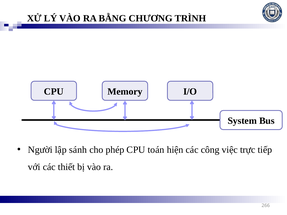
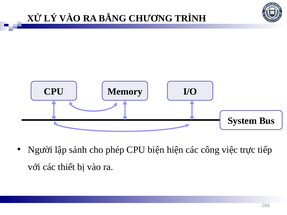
toán: toán -> biện (156, 150)
